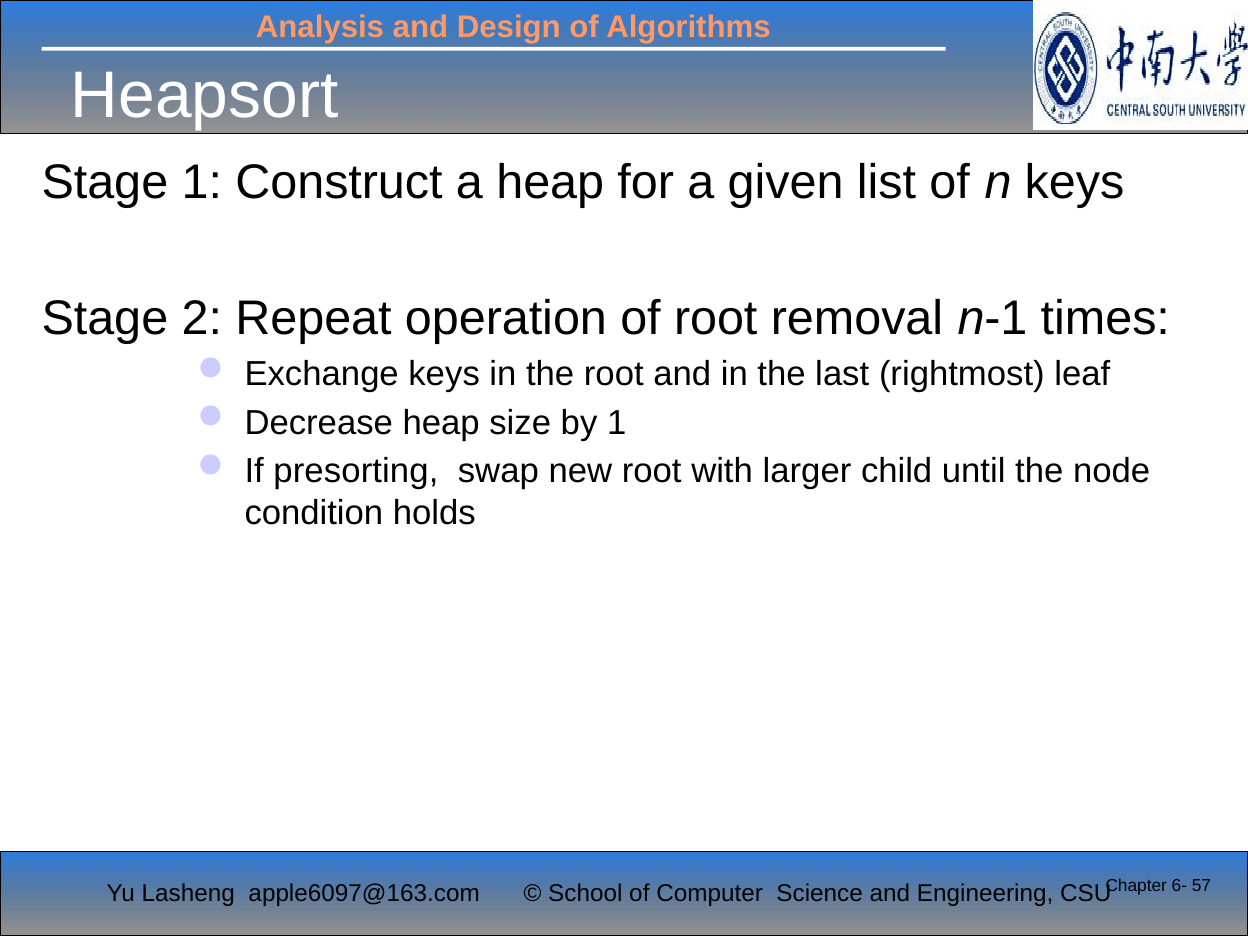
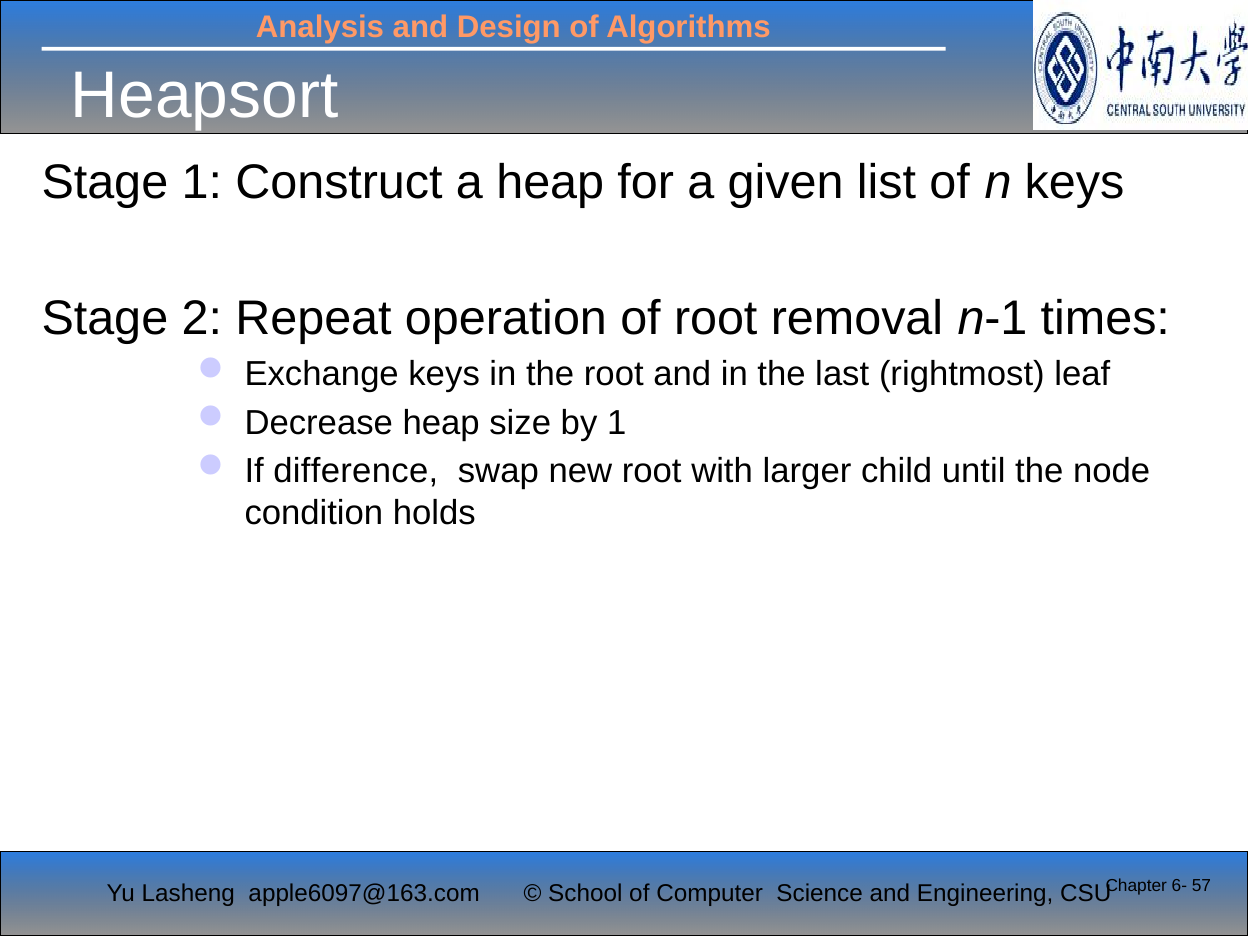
presorting: presorting -> difference (356, 471)
